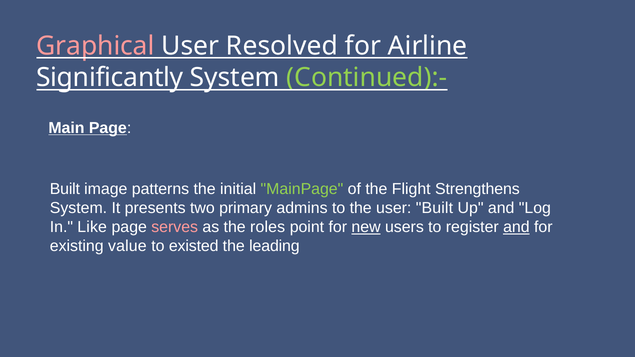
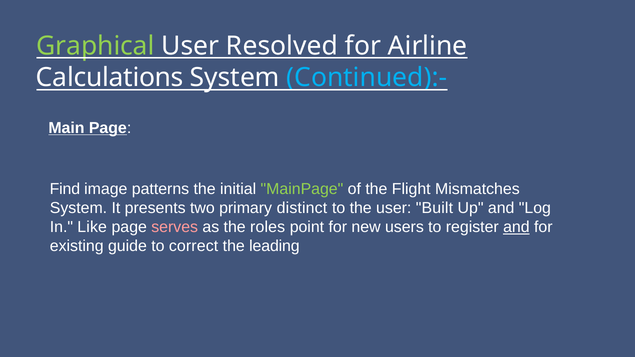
Graphical colour: pink -> light green (95, 46)
Significantly: Significantly -> Calculations (110, 78)
Continued):- colour: light green -> light blue (367, 78)
Built: Built -> Find (65, 189)
Strengthens: Strengthens -> Mismatches (477, 189)
admins: admins -> distinct (302, 208)
new underline: present -> none (366, 227)
value: value -> guide (127, 246)
existed: existed -> correct (194, 246)
